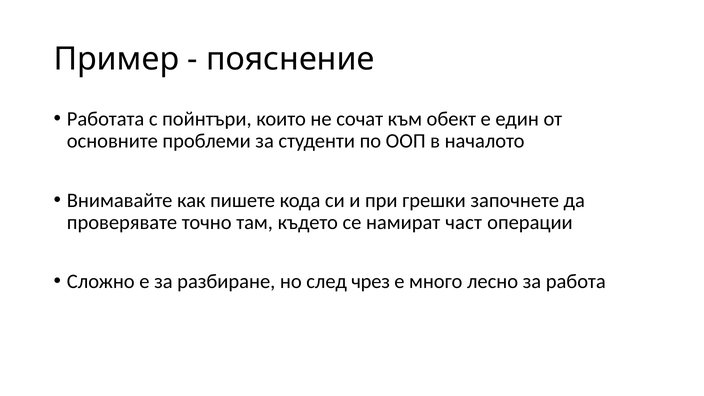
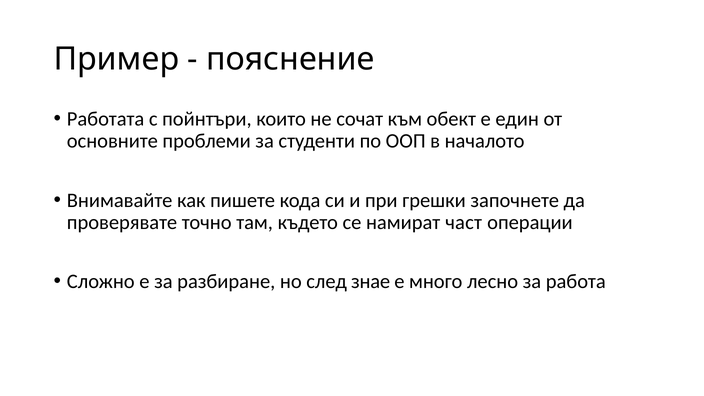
чрез: чрез -> знае (371, 281)
